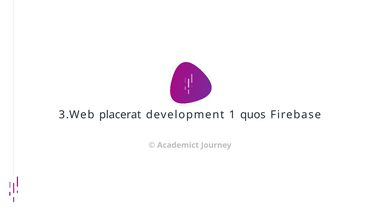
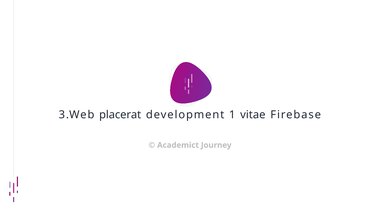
quos: quos -> vitae (253, 115)
